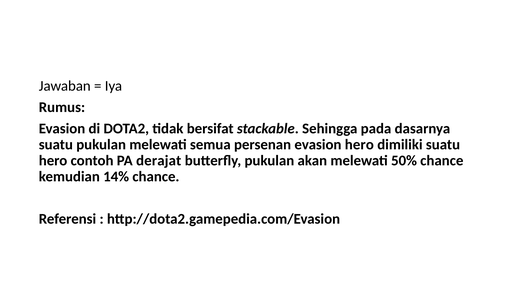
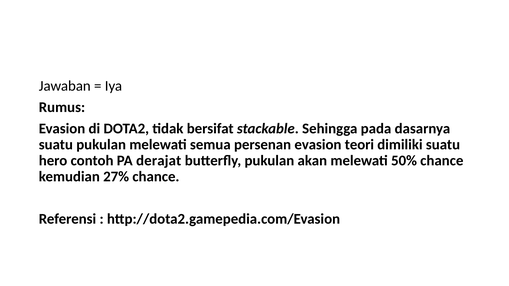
evasion hero: hero -> teori (359, 145)
14%: 14% -> 27% (116, 177)
